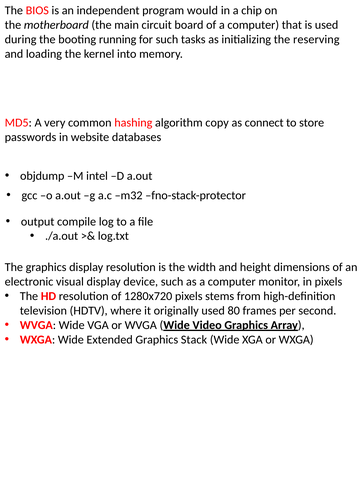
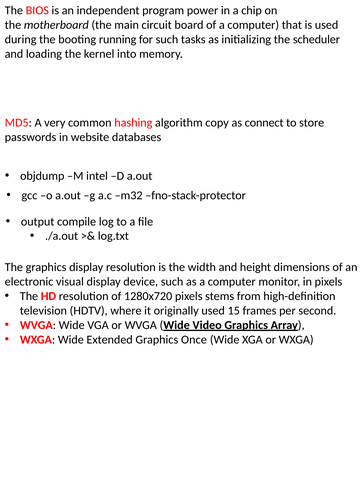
would: would -> power (203, 10)
reserving: reserving -> scheduler (316, 39)
80: 80 -> 15 (234, 311)
Stack: Stack -> Once (194, 340)
